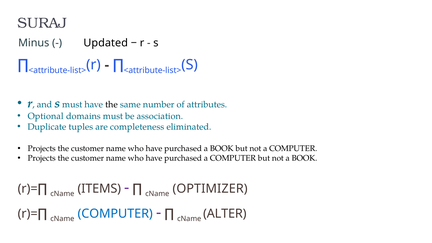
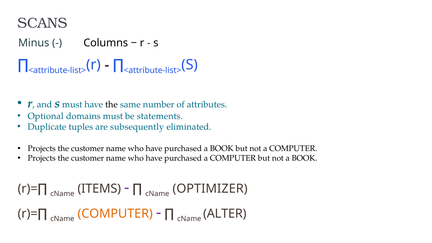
SURAJ: SURAJ -> SCANS (42, 23)
Updated: Updated -> Columns (106, 43)
association: association -> statements (160, 116)
completeness: completeness -> subsequently (137, 127)
COMPUTER colour: blue -> orange (115, 214)
